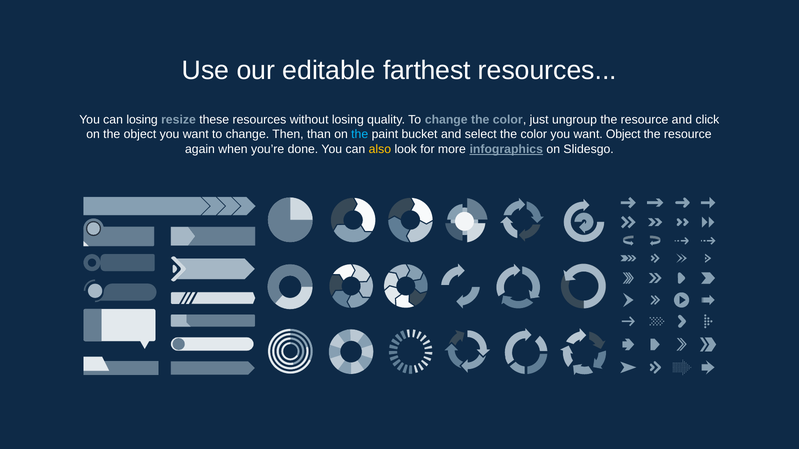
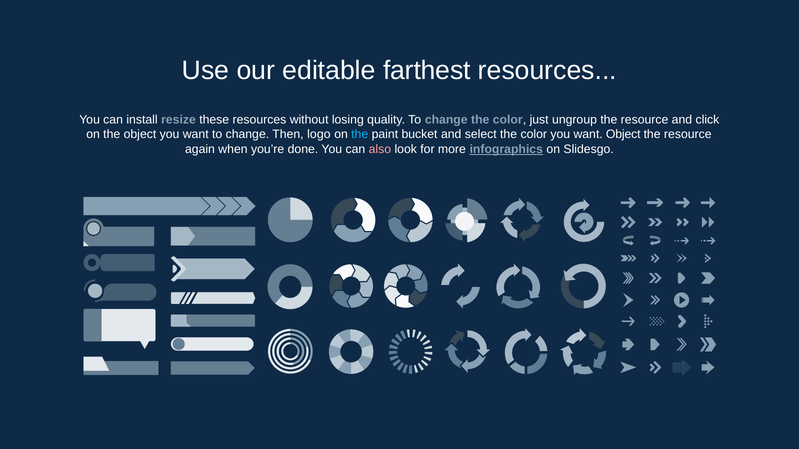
can losing: losing -> install (142, 120)
than: than -> logo (319, 135)
also colour: yellow -> pink (380, 149)
